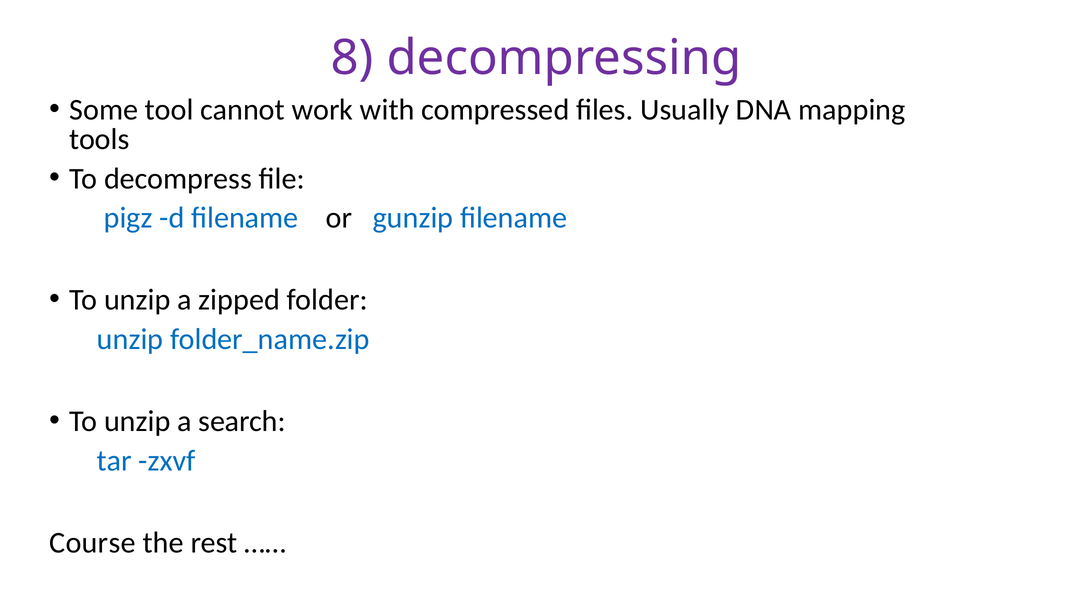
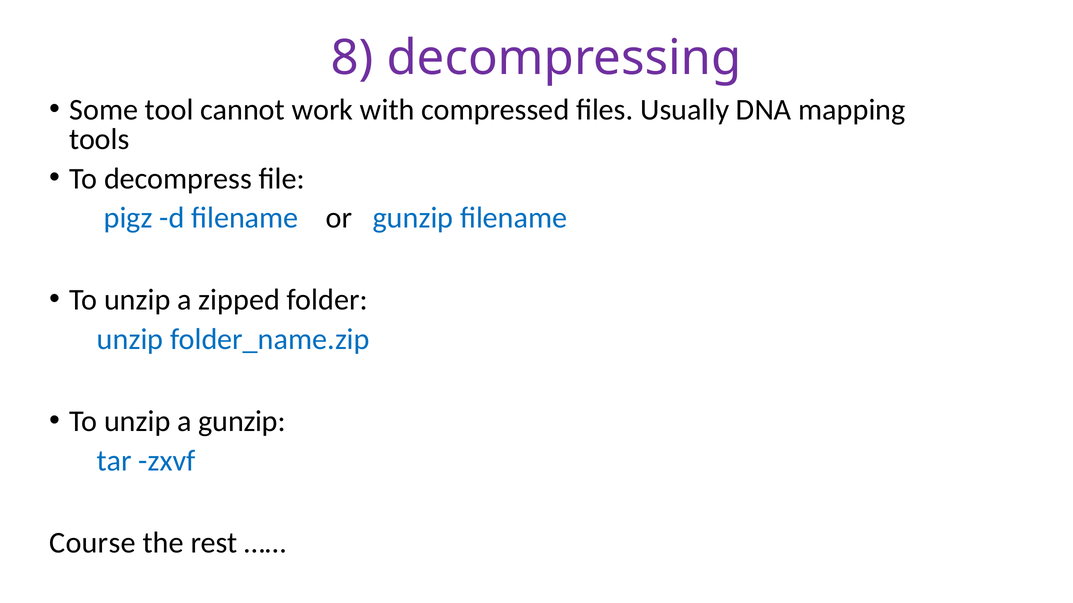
a search: search -> gunzip (242, 422)
